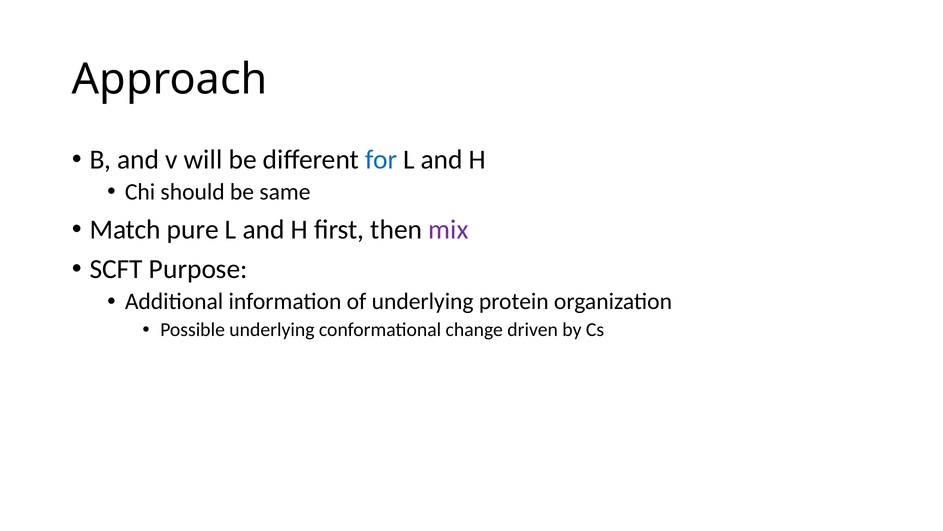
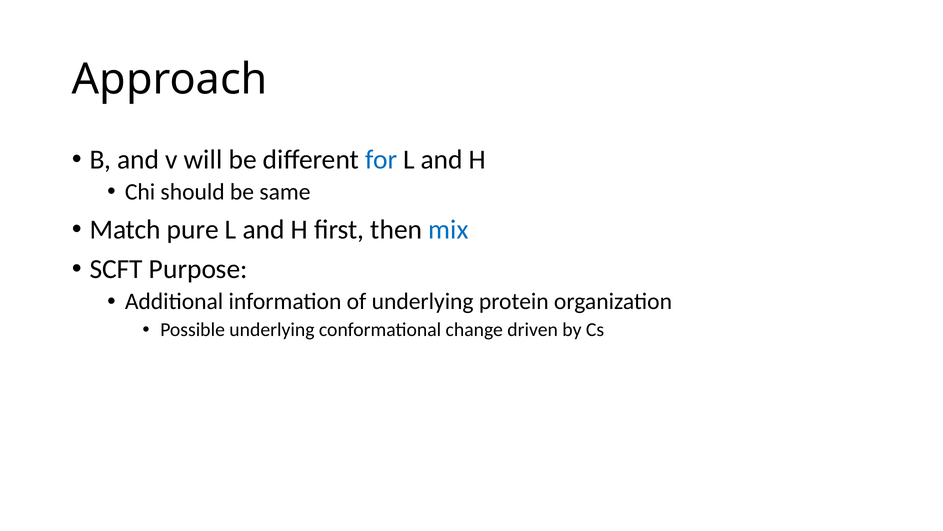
mix colour: purple -> blue (448, 229)
